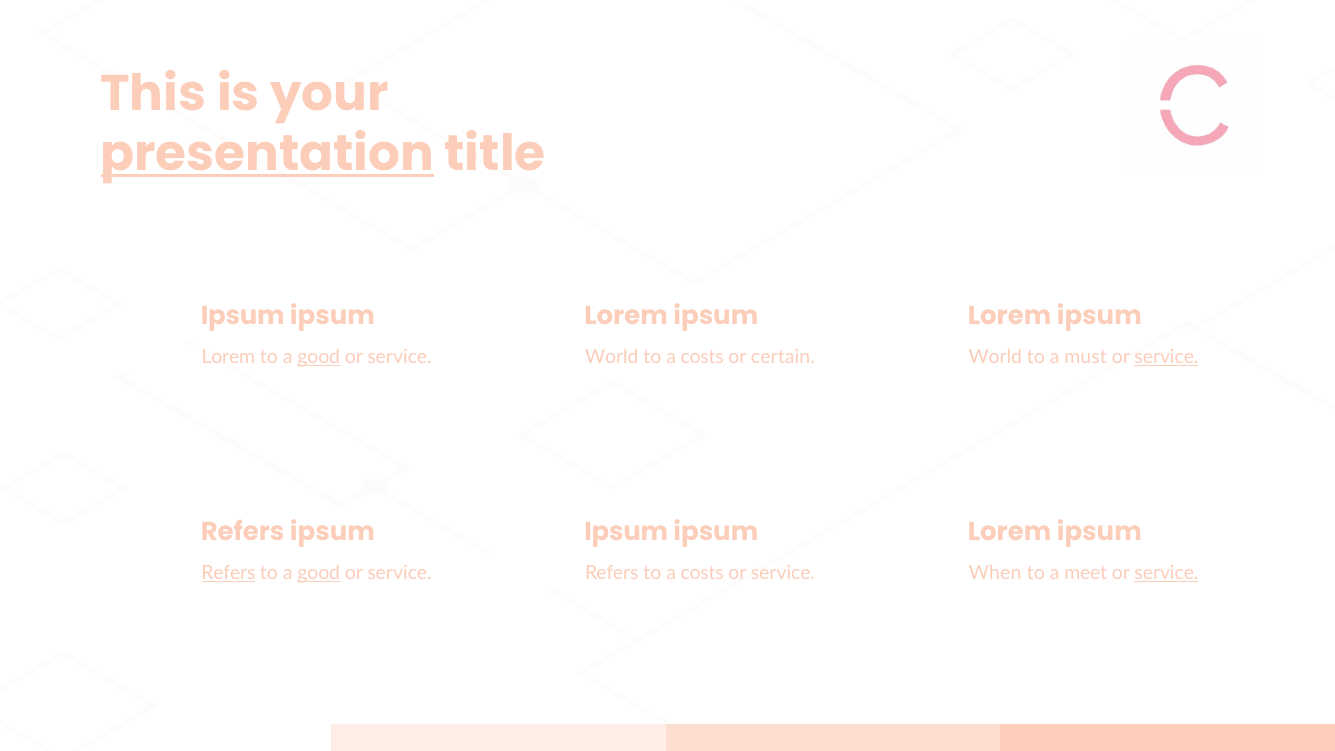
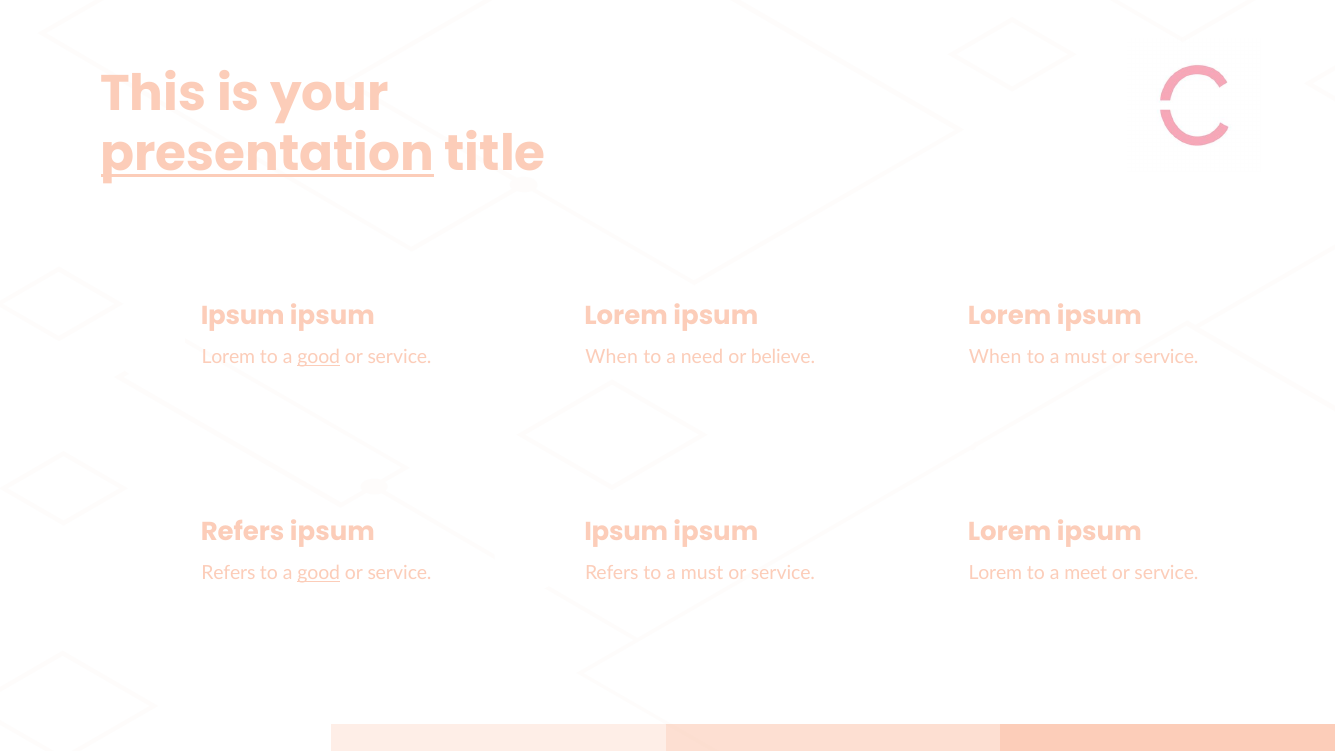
World: World -> When (612, 357)
costs: costs -> need (702, 357)
certain: certain -> believe (783, 357)
World: World -> When (995, 357)
service underline: present -> none (1167, 357)
Refers underline: present -> none (228, 573)
Refers to a costs: costs -> must (702, 573)
When: When -> Lorem (995, 573)
service underline: present -> none (1167, 573)
